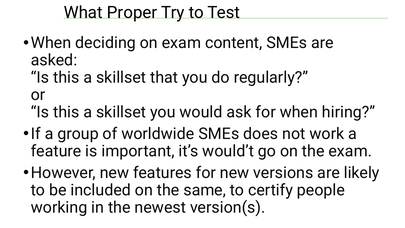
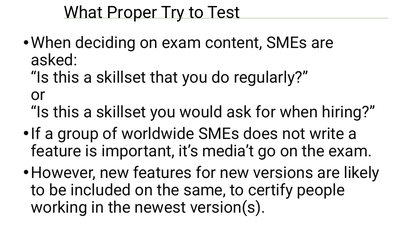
work: work -> write (327, 134)
would’t: would’t -> media’t (228, 151)
